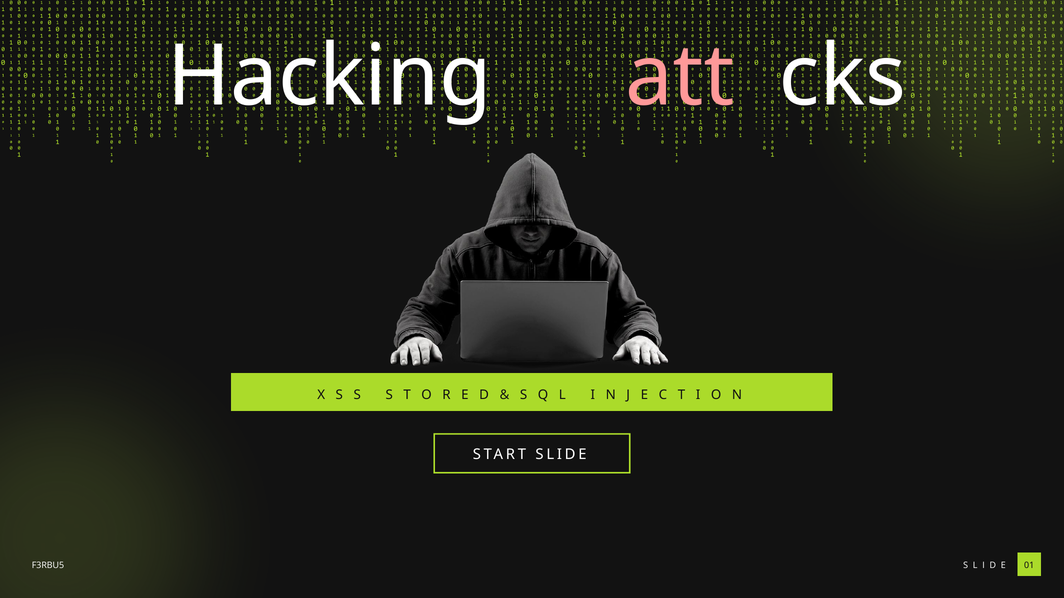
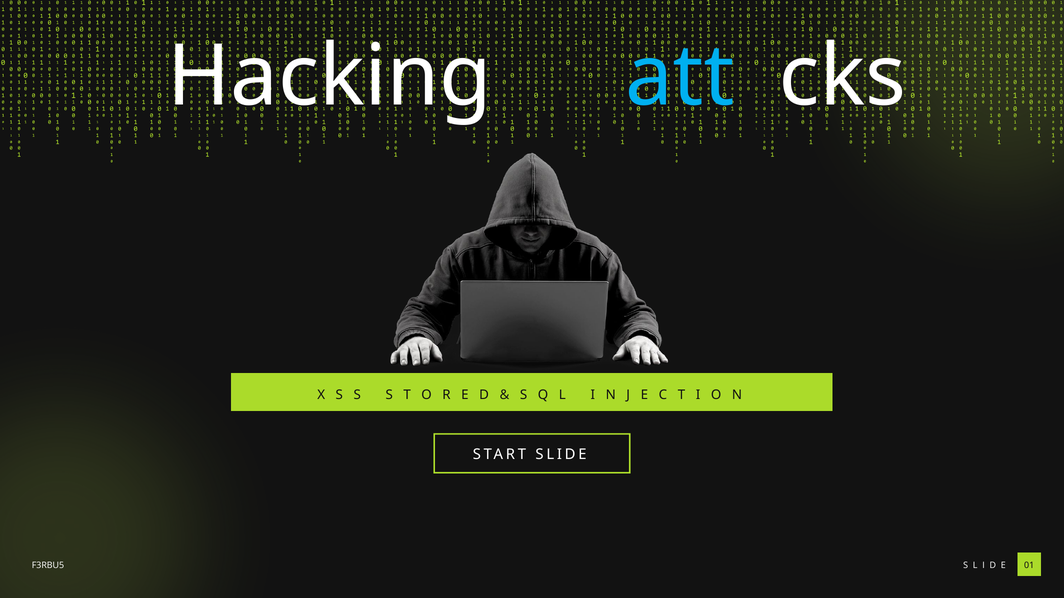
att colour: pink -> light blue (680, 76)
